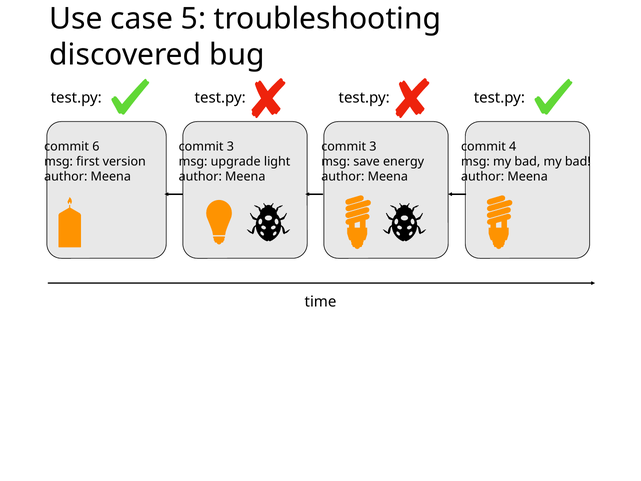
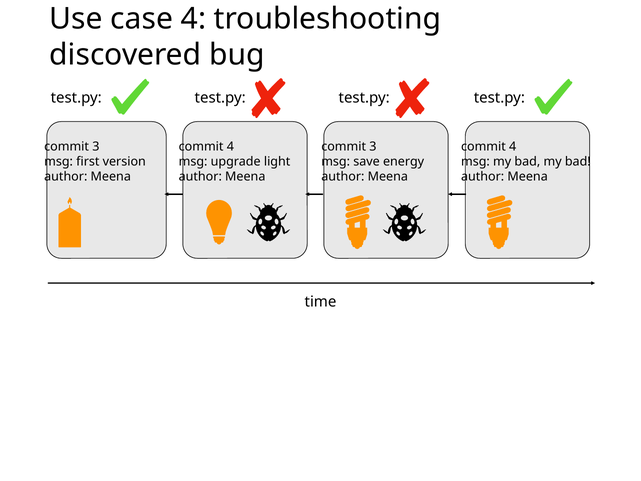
case 5: 5 -> 4 (193, 19)
6: 6 -> 3 (96, 146)
3: 3 -> 4 (230, 146)
